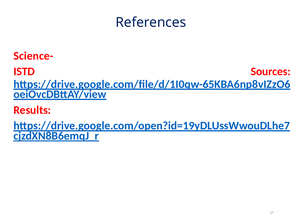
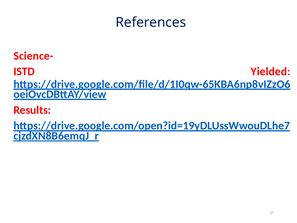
Sources: Sources -> Yielded (271, 71)
